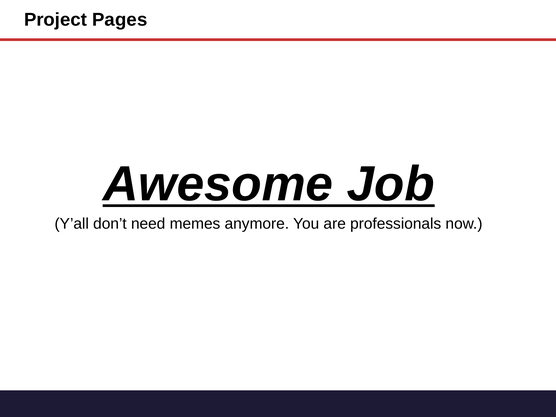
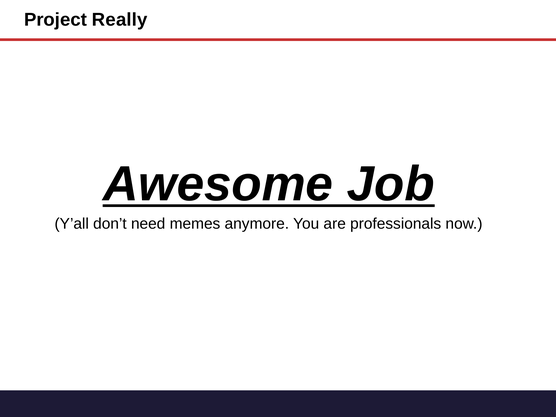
Pages: Pages -> Really (120, 20)
